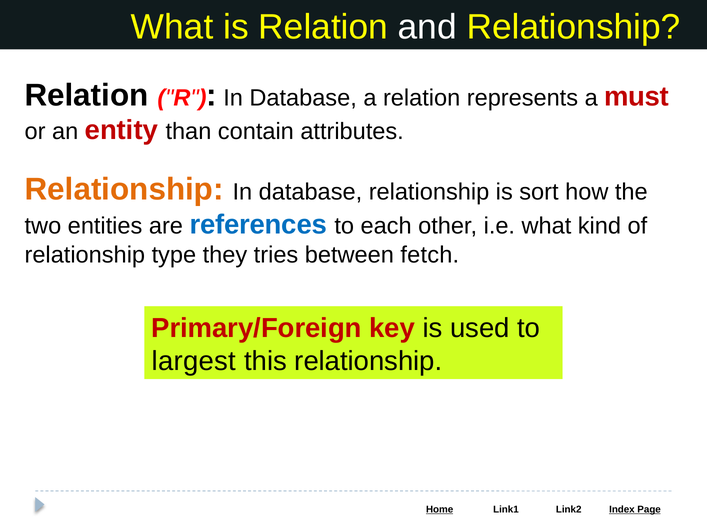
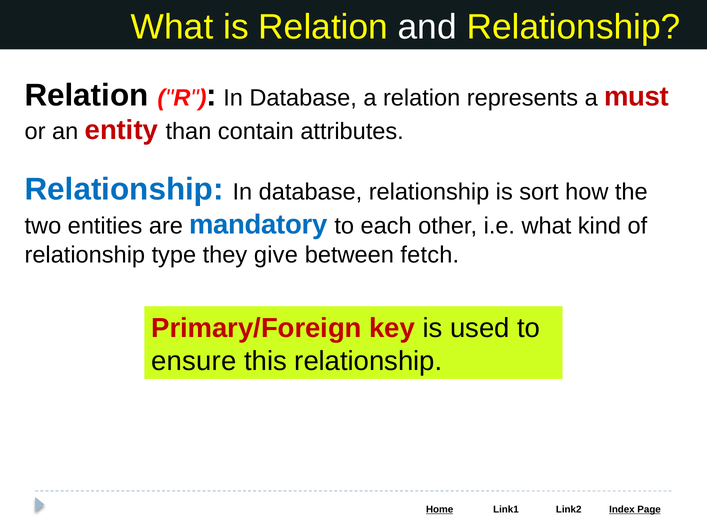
Relationship colour: orange -> blue (124, 190)
references: references -> mandatory (258, 225)
tries: tries -> give (276, 255)
largest: largest -> ensure (194, 361)
